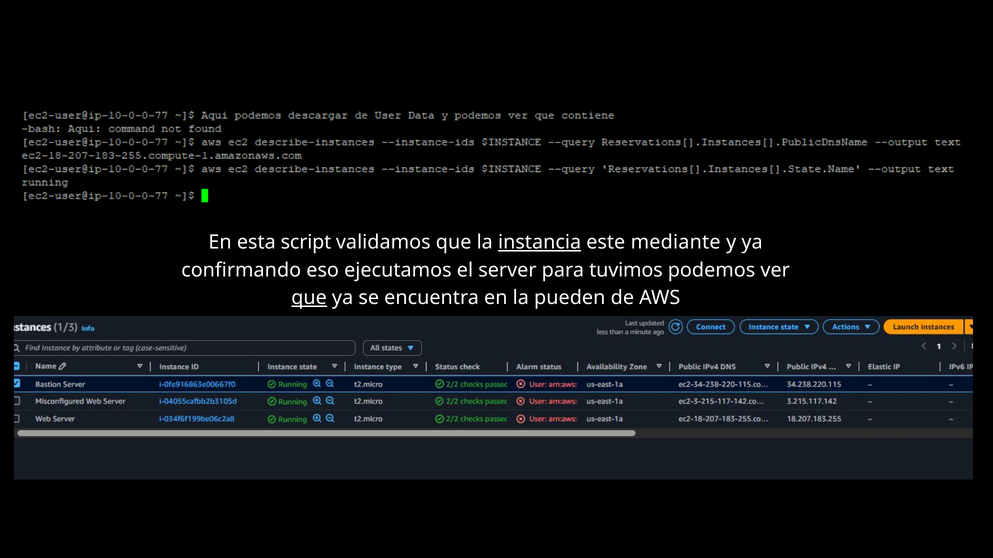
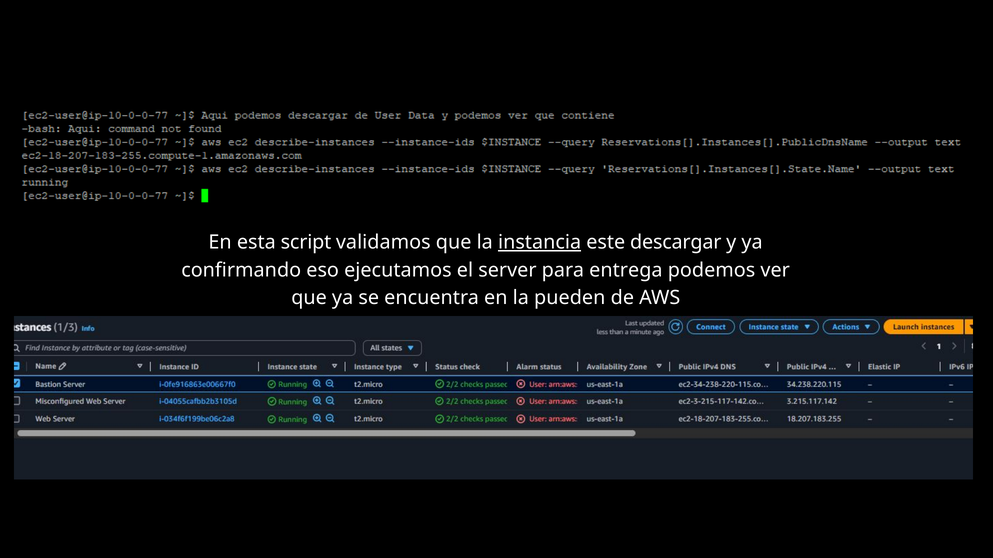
mediante: mediante -> descargar (676, 243)
tuvimos: tuvimos -> entrega (626, 270)
que underline: present -> none (309, 298)
